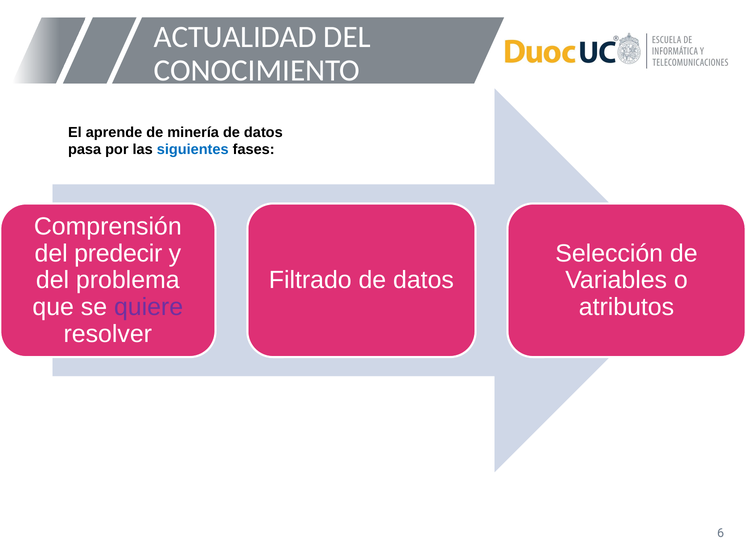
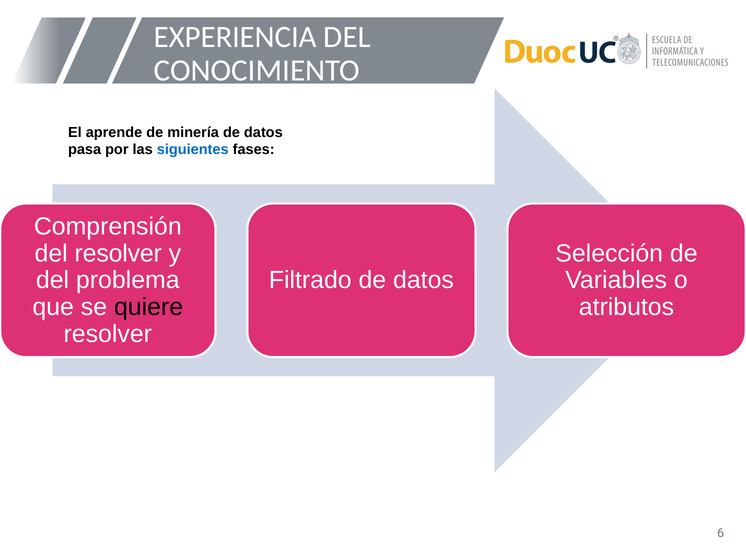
ACTUALIDAD: ACTUALIDAD -> EXPERIENCIA (235, 37)
del predecir: predecir -> resolver (118, 254)
quiere colour: purple -> black (149, 307)
